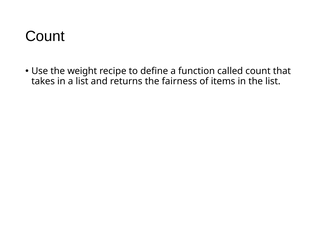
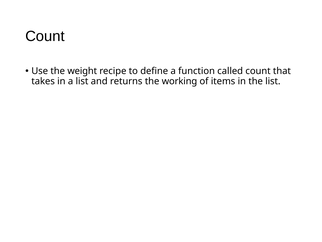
fairness: fairness -> working (179, 81)
